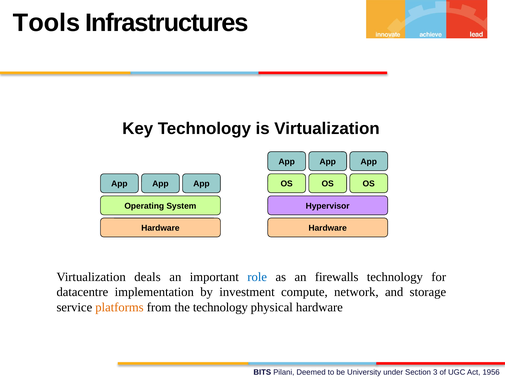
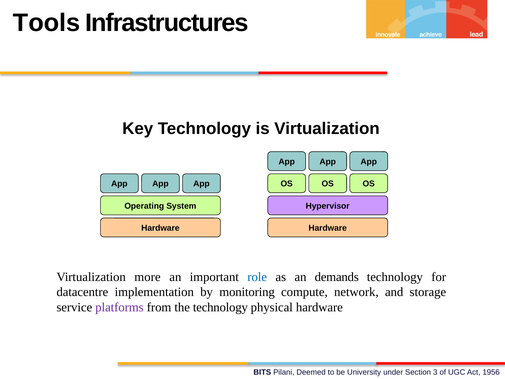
deals: deals -> more (147, 277)
firewalls: firewalls -> demands (337, 277)
investment: investment -> monitoring (247, 292)
platforms colour: orange -> purple (119, 307)
